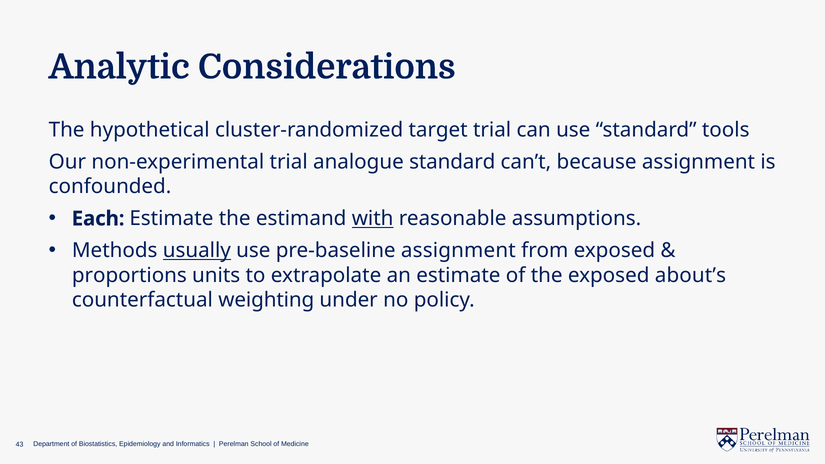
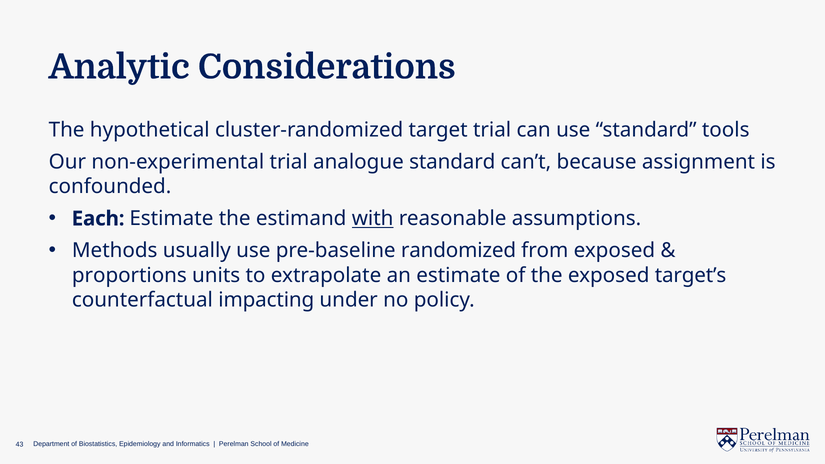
usually underline: present -> none (197, 251)
pre-baseline assignment: assignment -> randomized (459, 251)
about’s: about’s -> target’s (691, 275)
weighting: weighting -> impacting (266, 300)
